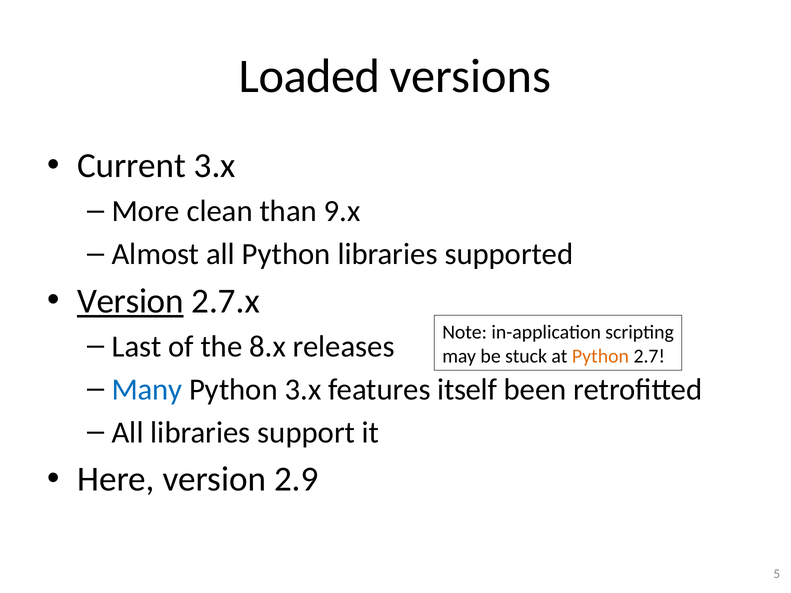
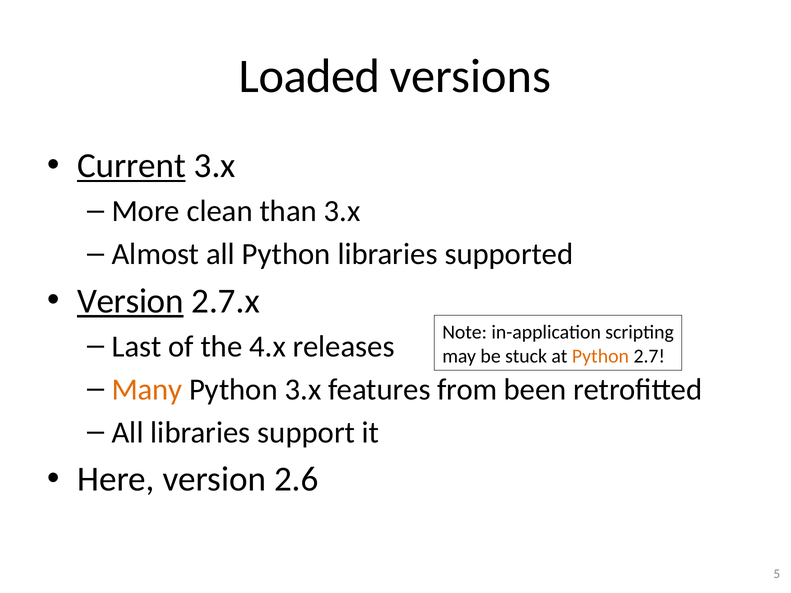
Current underline: none -> present (131, 166)
than 9.x: 9.x -> 3.x (342, 211)
8.x: 8.x -> 4.x (268, 347)
Many colour: blue -> orange (147, 390)
itself: itself -> from (467, 390)
2.9: 2.9 -> 2.6 (296, 480)
